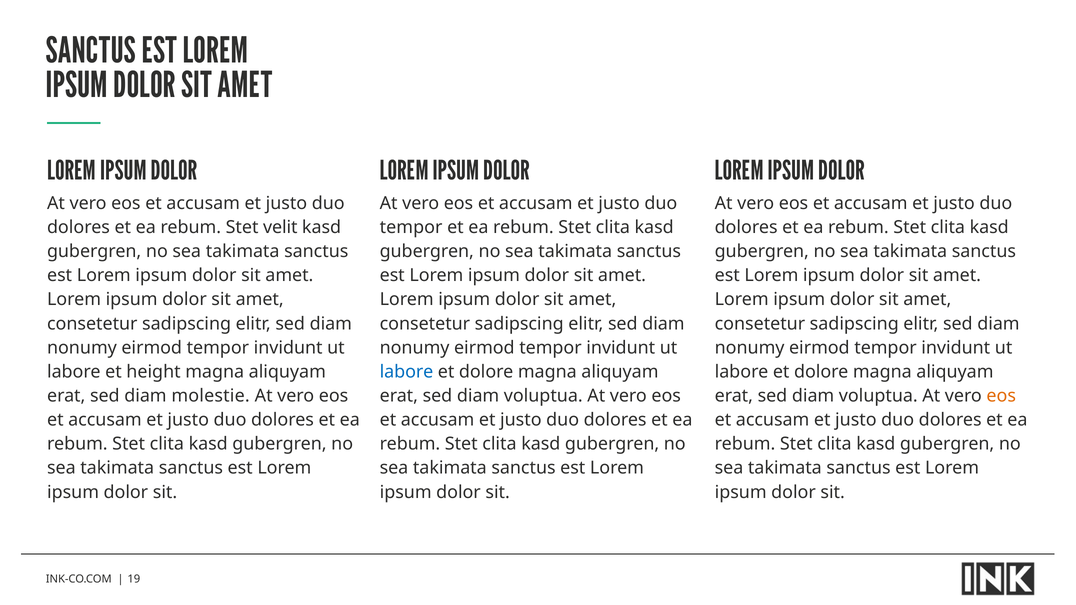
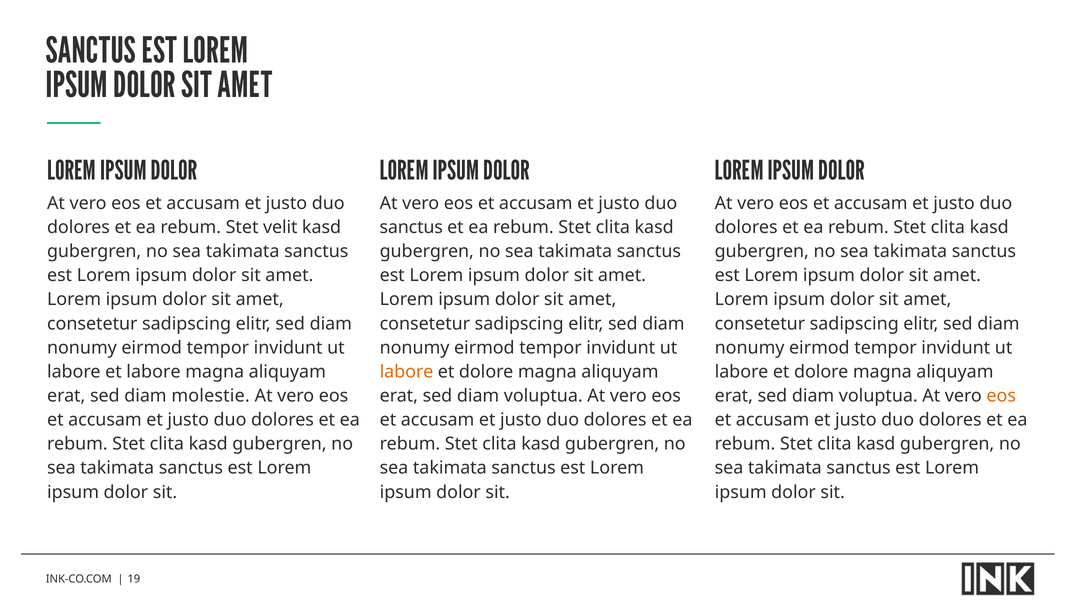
tempor: tempor -> sanctus (411, 227)
et height: height -> labore (153, 372)
labore colour: blue -> orange (406, 372)
